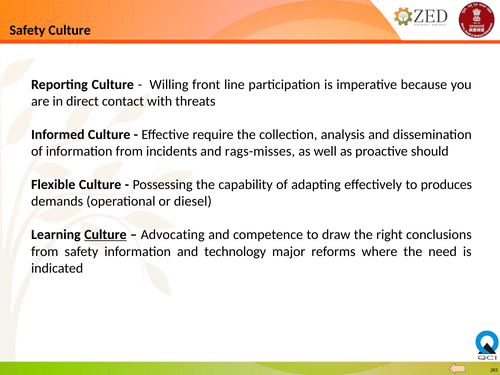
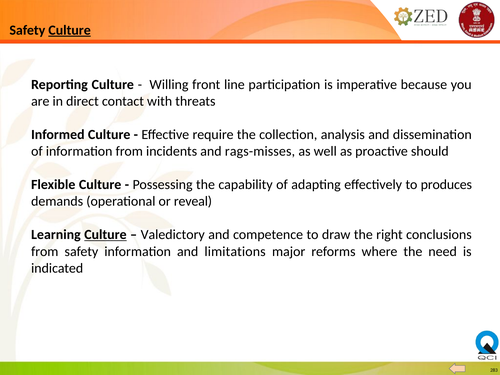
Culture underline: none -> present (70, 30)
diesel: diesel -> reveal (193, 201)
Advocating: Advocating -> Valedictory (173, 235)
technology: technology -> limitations (235, 251)
